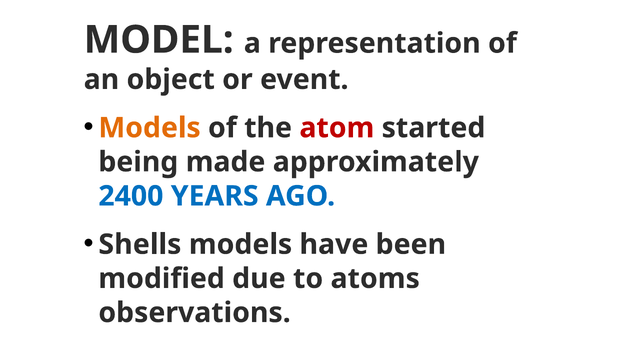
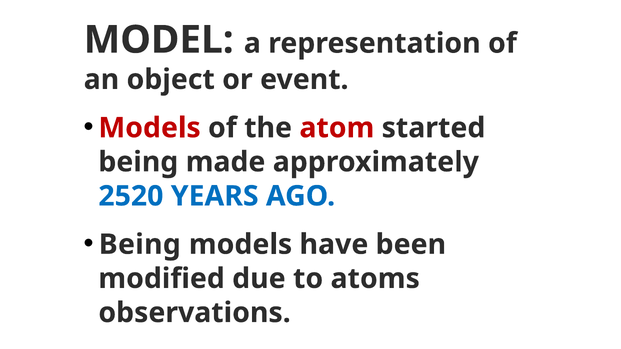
Models colour: orange -> red (150, 128)
2400: 2400 -> 2520 (131, 196)
Shells: Shells -> Being (140, 245)
